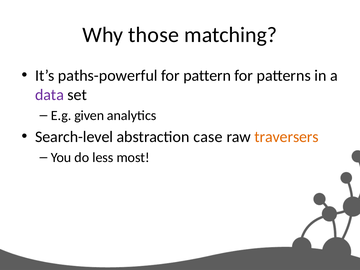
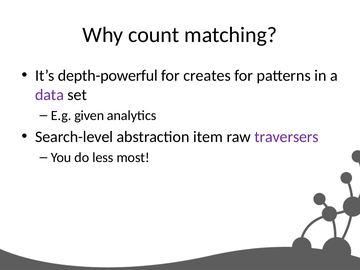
those: those -> count (154, 35)
paths-powerful: paths-powerful -> depth-powerful (108, 76)
pattern: pattern -> creates (207, 76)
case: case -> item (208, 137)
traversers colour: orange -> purple (287, 137)
